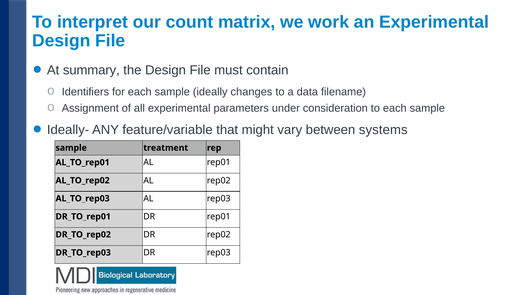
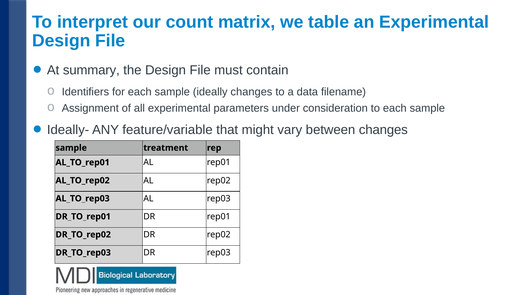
work: work -> table (329, 22)
between systems: systems -> changes (383, 130)
